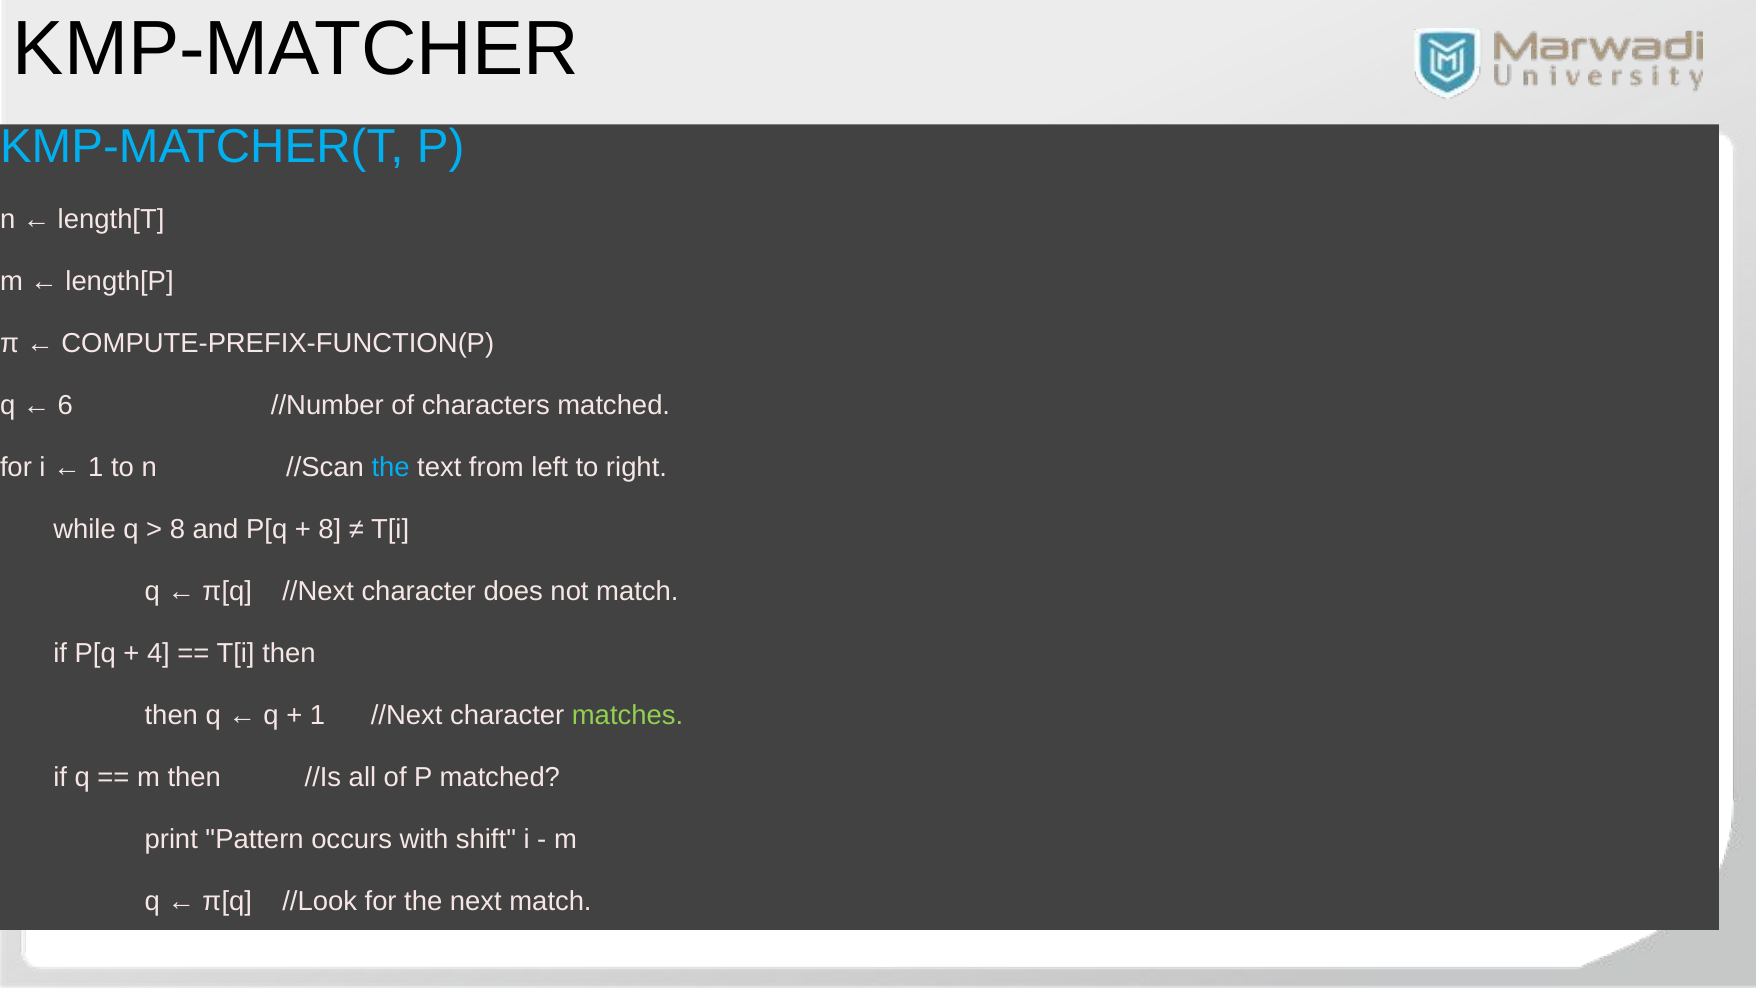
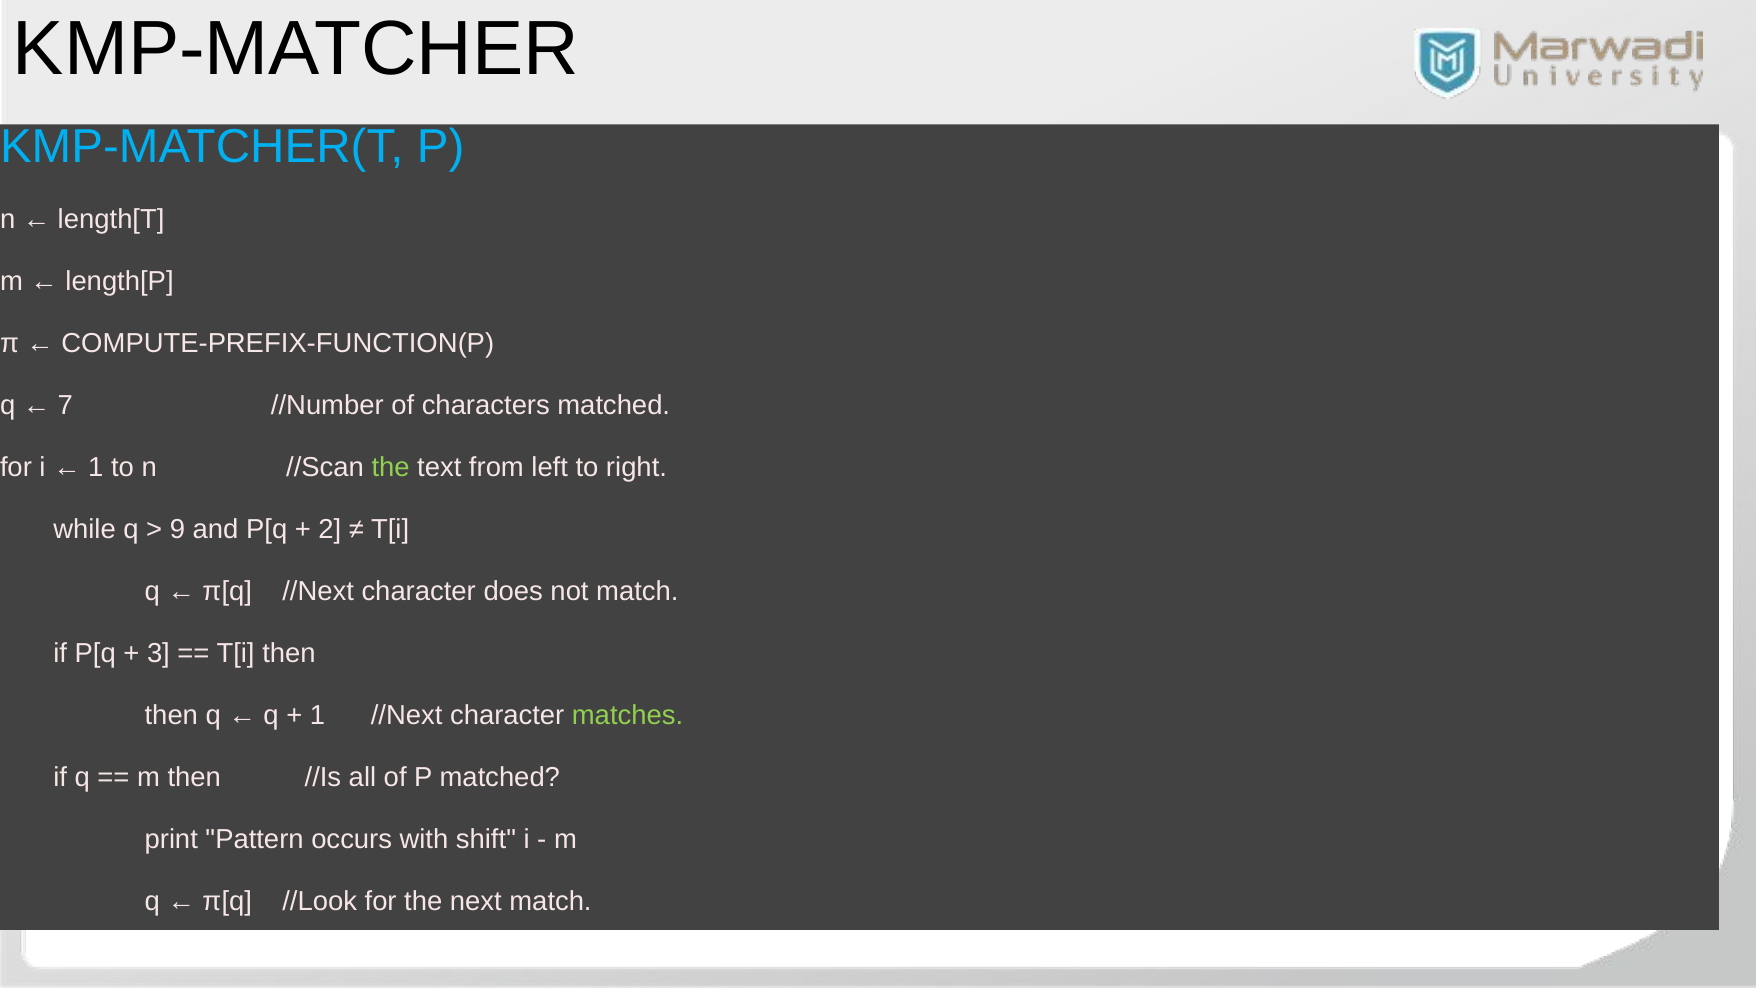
6: 6 -> 7 (65, 406)
the colour: light blue -> light green (391, 468)
8: 8 -> 9 (177, 530)
8: 8 -> 2 (330, 530)
4: 4 -> 3 (158, 654)
